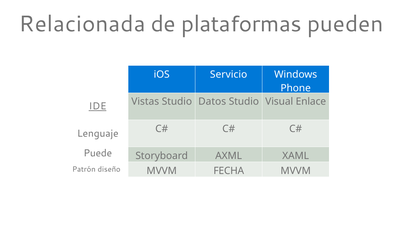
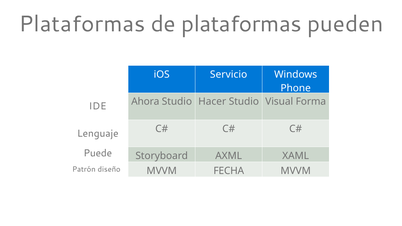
Relacionada: Relacionada -> Plataformas (82, 24)
Vistas: Vistas -> Ahora (145, 102)
Datos: Datos -> Hacer (212, 102)
Enlace: Enlace -> Forma (311, 102)
IDE underline: present -> none (98, 106)
